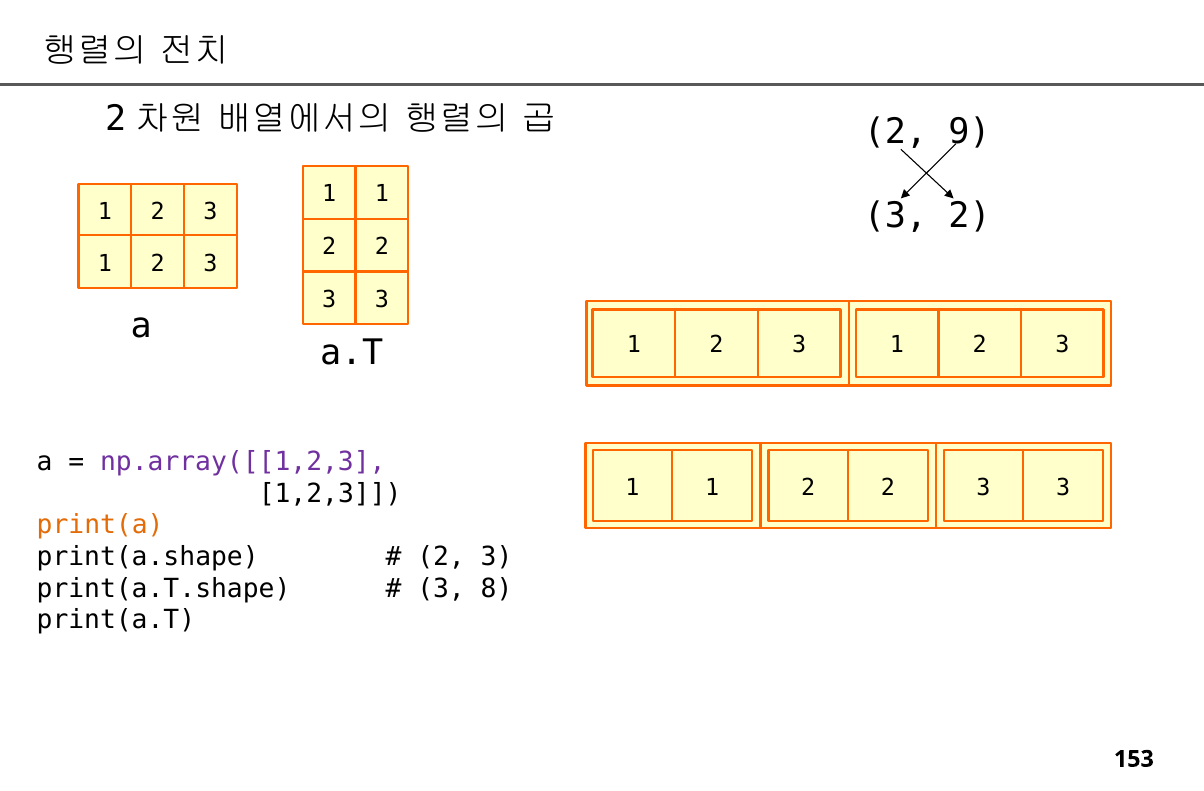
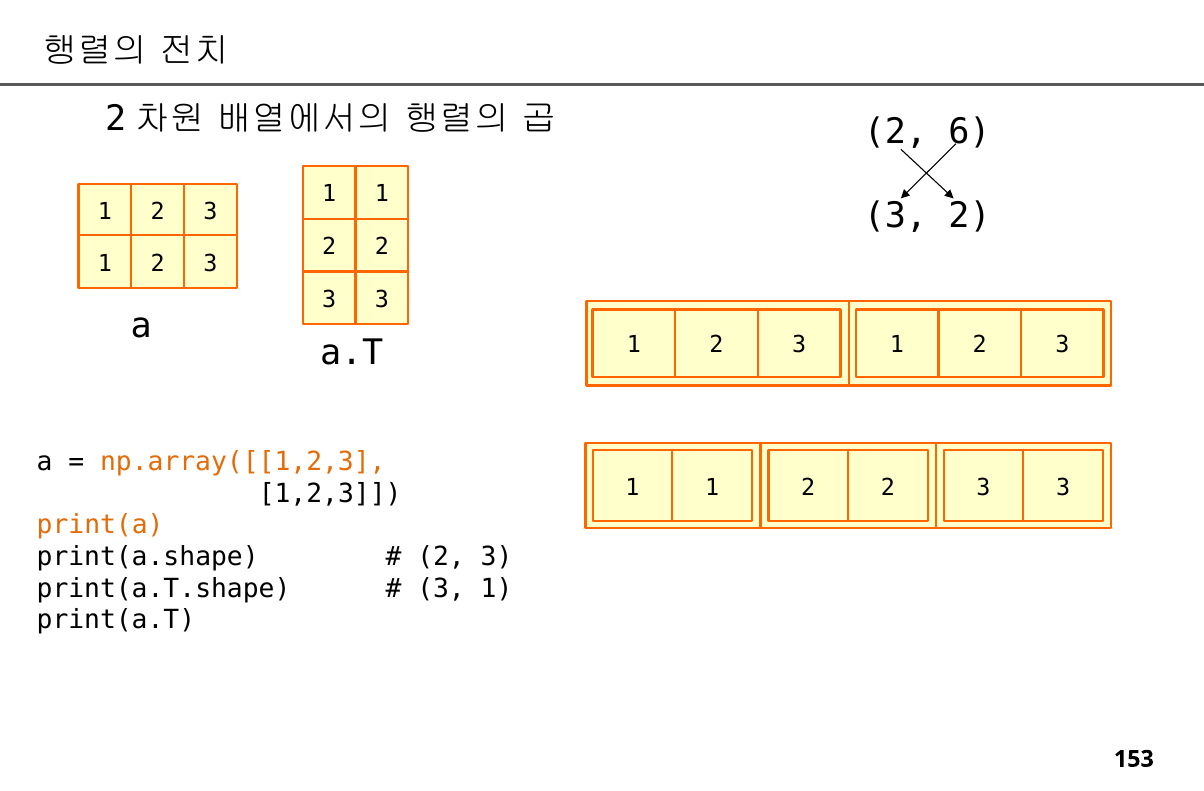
9: 9 -> 6 (969, 131)
np.array([[1,2,3 colour: purple -> orange (243, 462)
8: 8 -> 1 (497, 588)
